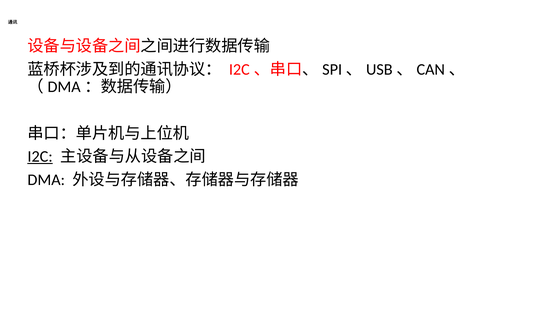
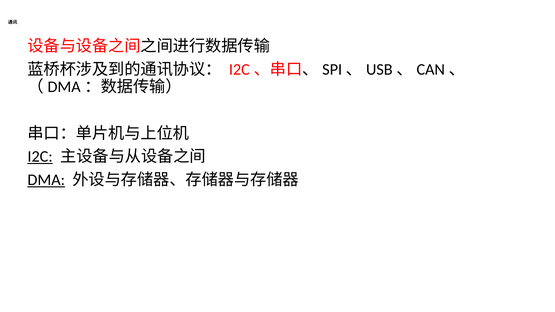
DMA underline: none -> present (46, 180)
